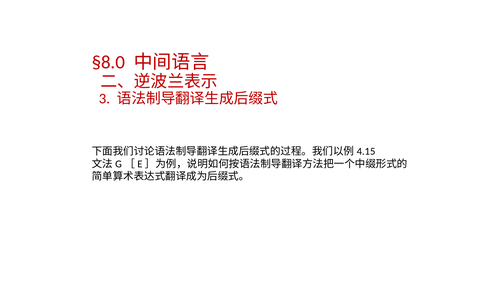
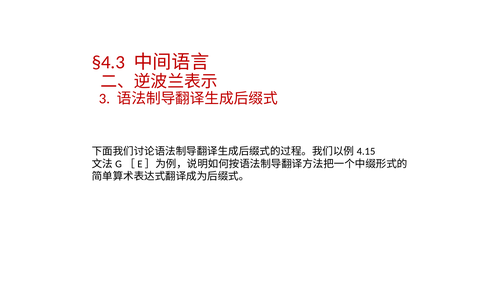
§8.0: §8.0 -> §4.3 (108, 62)
